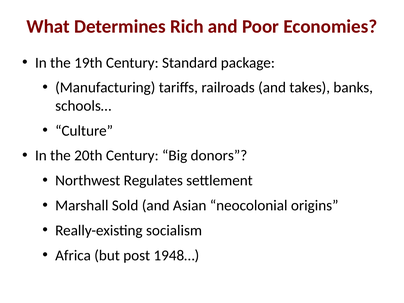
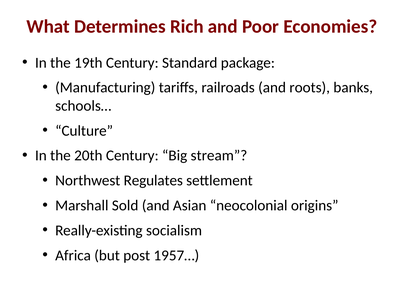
takes: takes -> roots (310, 88)
donors: donors -> stream (219, 156)
1948…: 1948… -> 1957… (176, 255)
